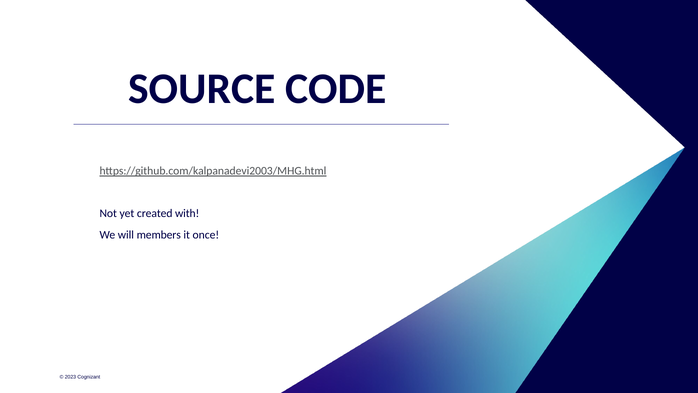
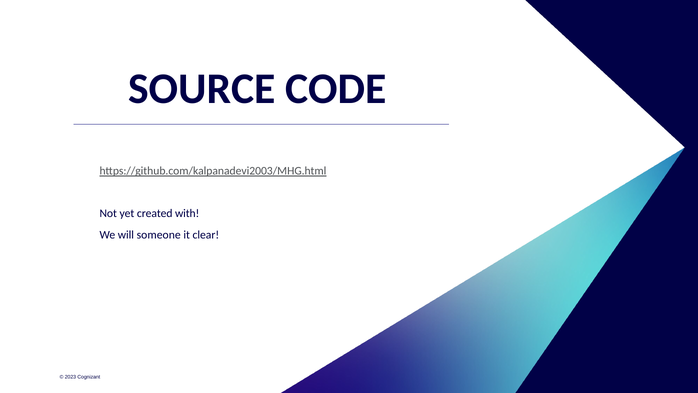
members: members -> someone (159, 235)
once: once -> clear (206, 235)
